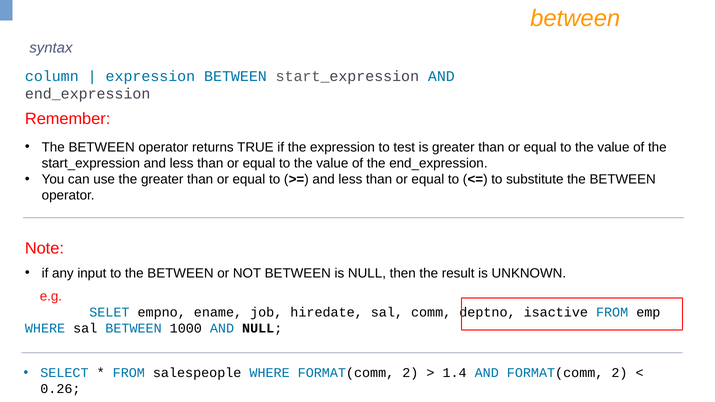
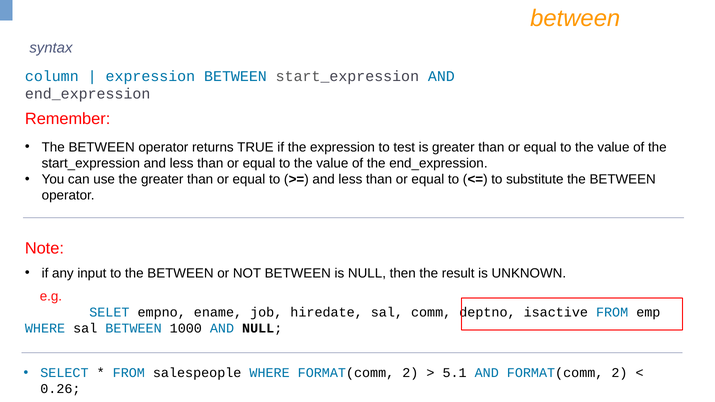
1.4: 1.4 -> 5.1 (455, 373)
